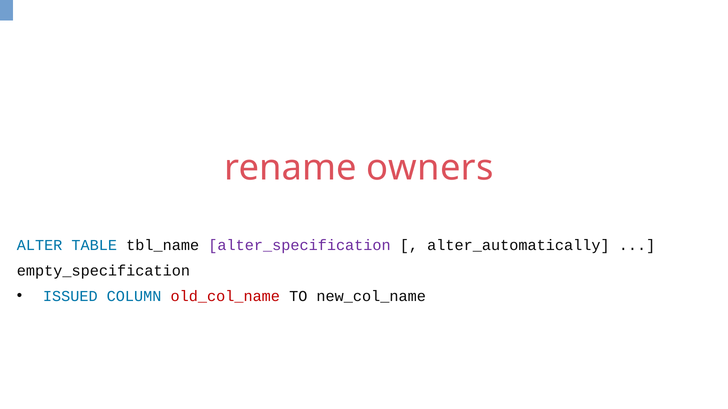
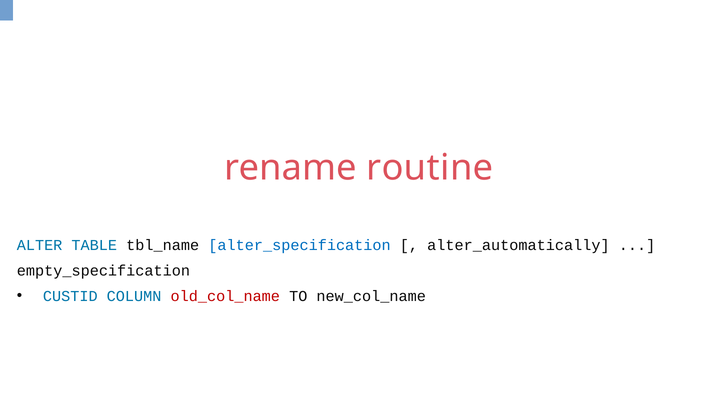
owners: owners -> routine (430, 168)
alter_specification colour: purple -> blue (300, 245)
ISSUED: ISSUED -> CUSTID (70, 296)
